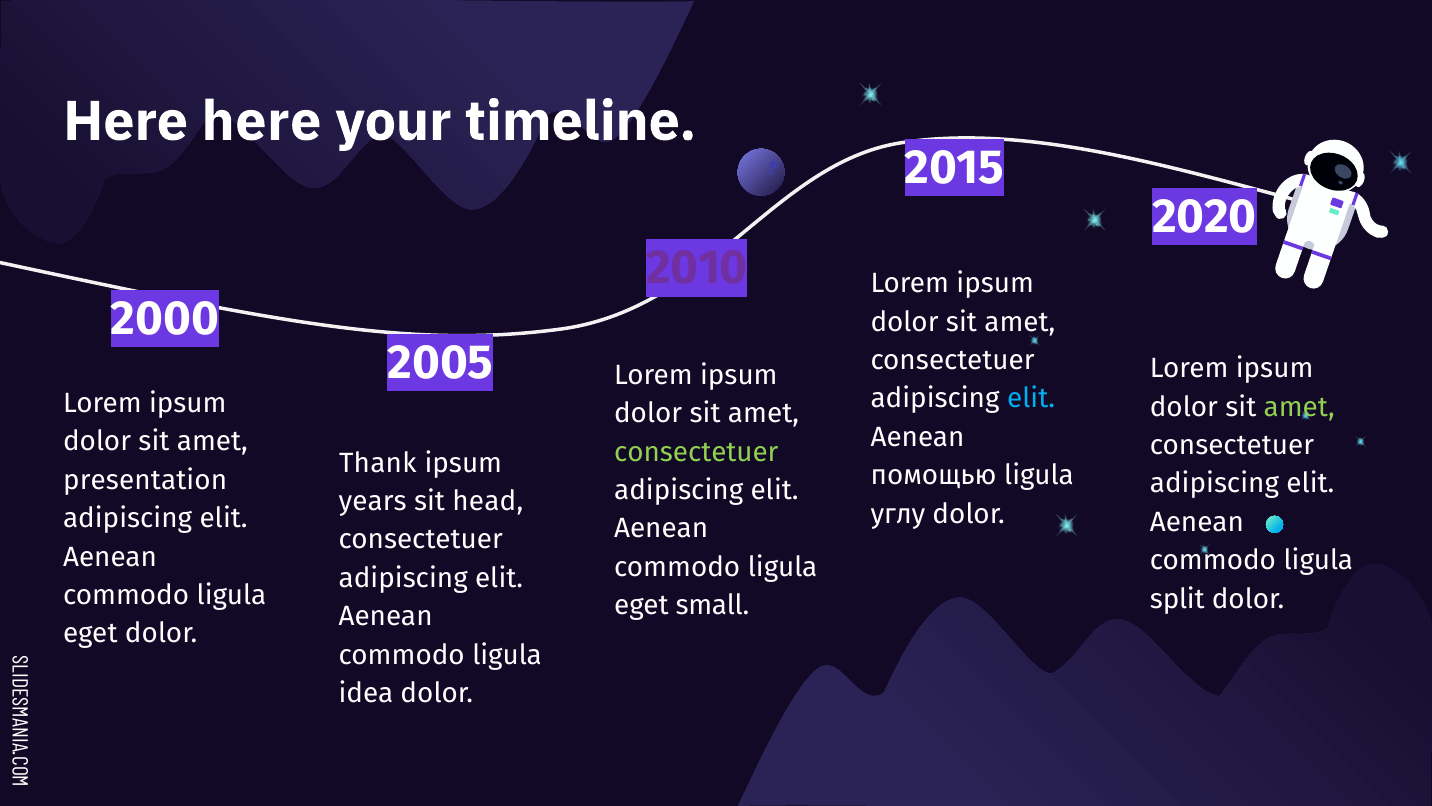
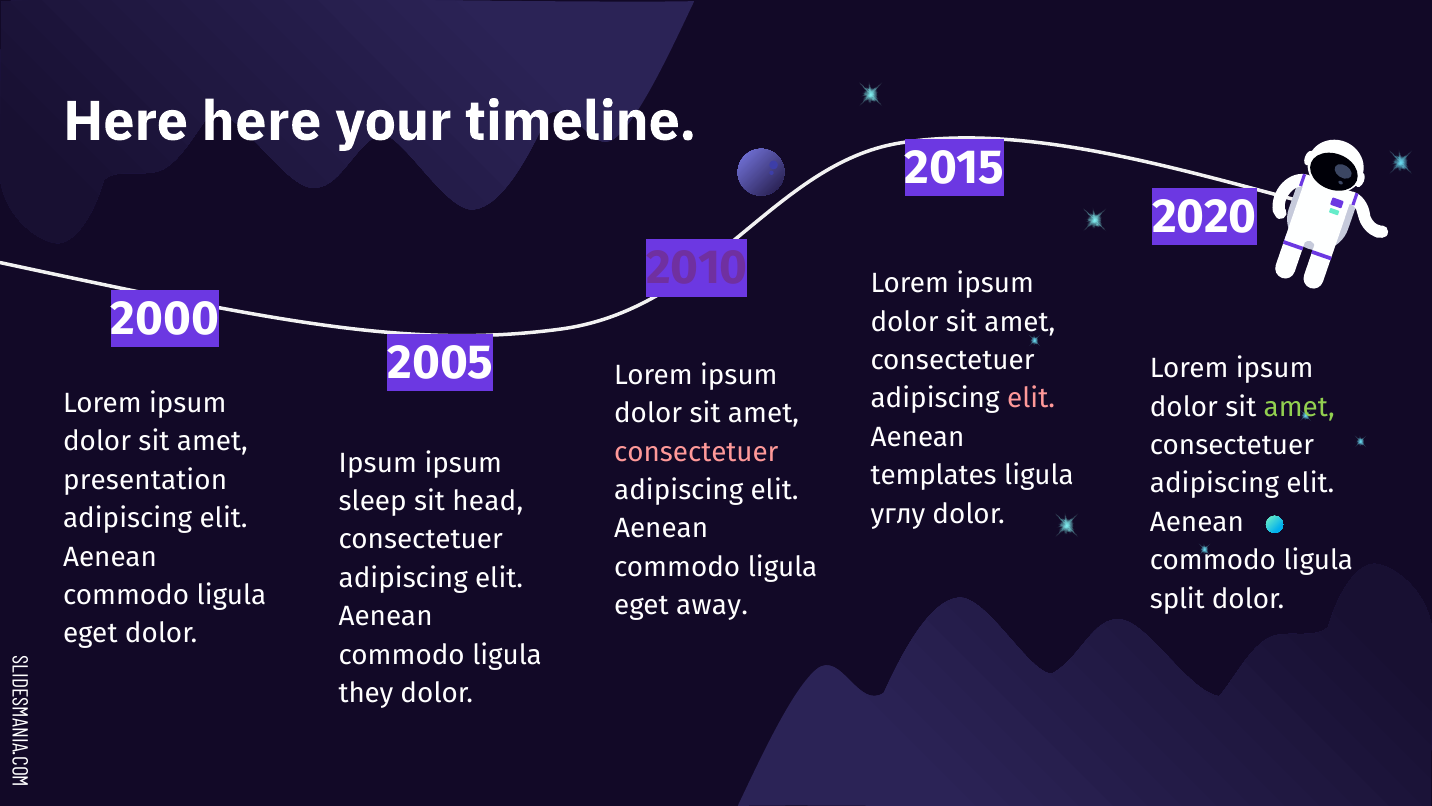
elit colour: light blue -> pink (1031, 399)
consectetuer colour: light green -> pink (696, 452)
Thank: Thank -> Ipsum (378, 463)
помощью: помощью -> templates (934, 475)
years: years -> sleep (373, 501)
small: small -> away (712, 605)
idea: idea -> they (366, 693)
